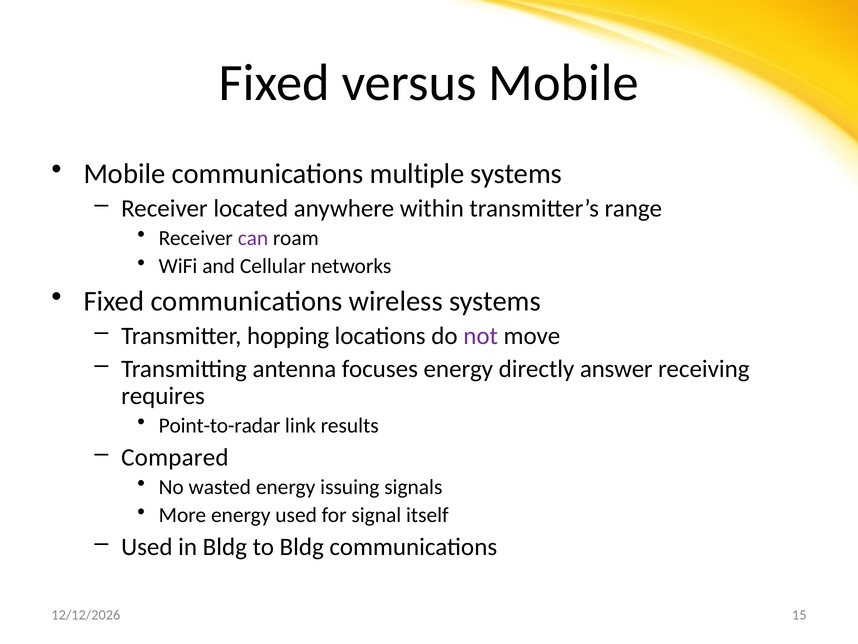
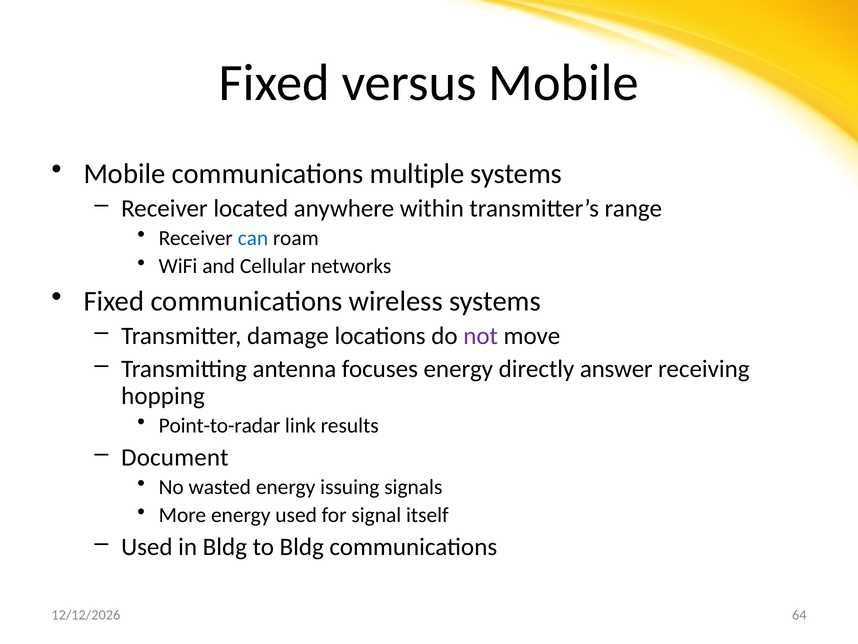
can colour: purple -> blue (253, 238)
hopping: hopping -> damage (288, 335)
requires: requires -> hopping (163, 396)
Compared: Compared -> Document (175, 457)
15: 15 -> 64 (799, 614)
